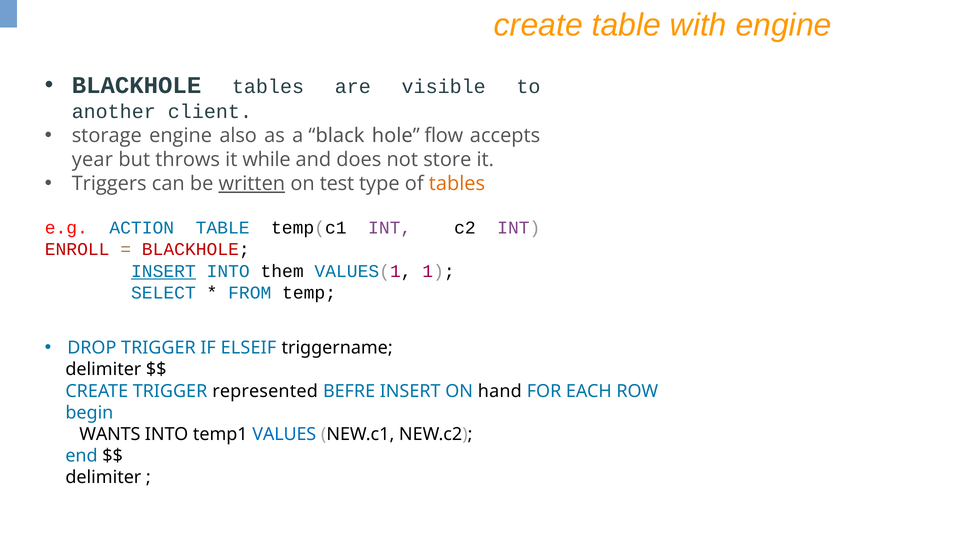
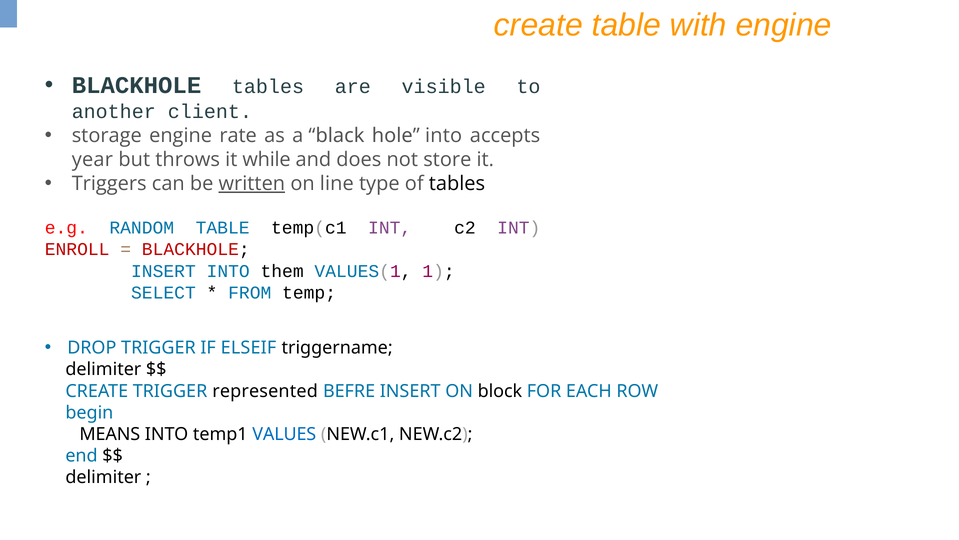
also: also -> rate (238, 135)
hole flow: flow -> into (444, 135)
test: test -> line (337, 183)
tables colour: orange -> black (457, 183)
ACTION: ACTION -> RANDOM (142, 228)
INSERT underline: present -> none (163, 271)
hand: hand -> block (500, 391)
WANTS: WANTS -> MEANS (110, 434)
